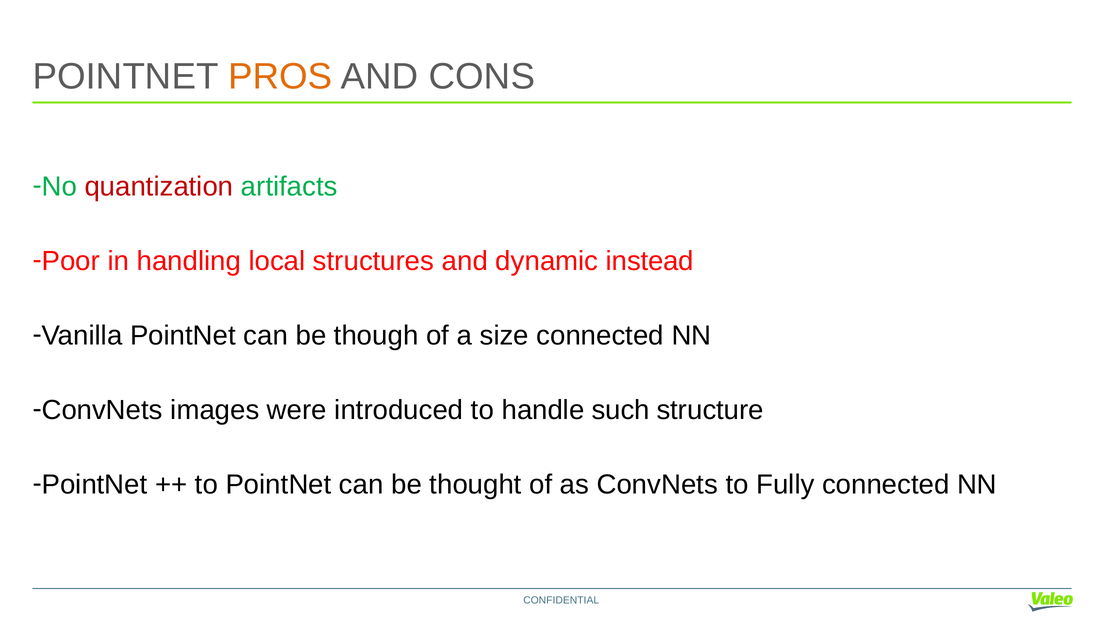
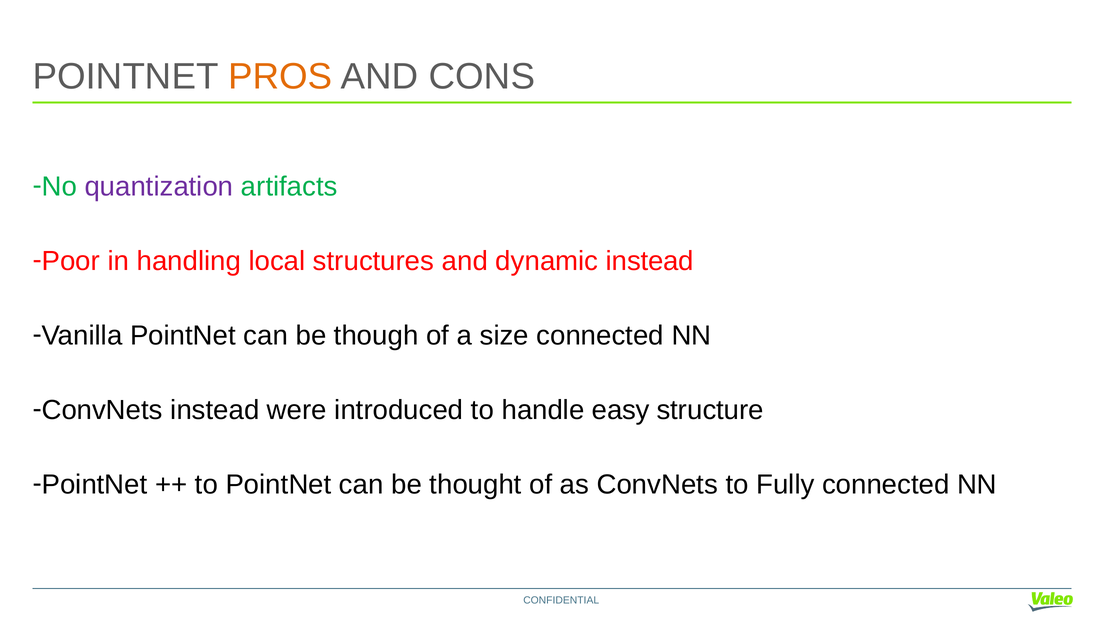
quantization colour: red -> purple (159, 187)
ConvNets images: images -> instead (215, 410)
such: such -> easy (621, 410)
